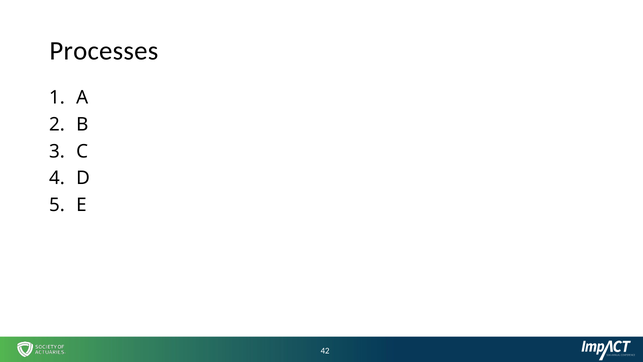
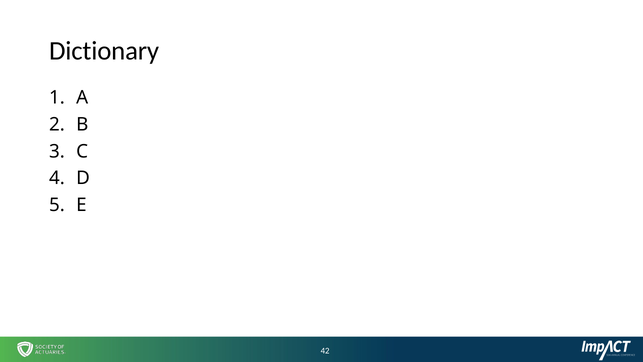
Processes: Processes -> Dictionary (104, 51)
